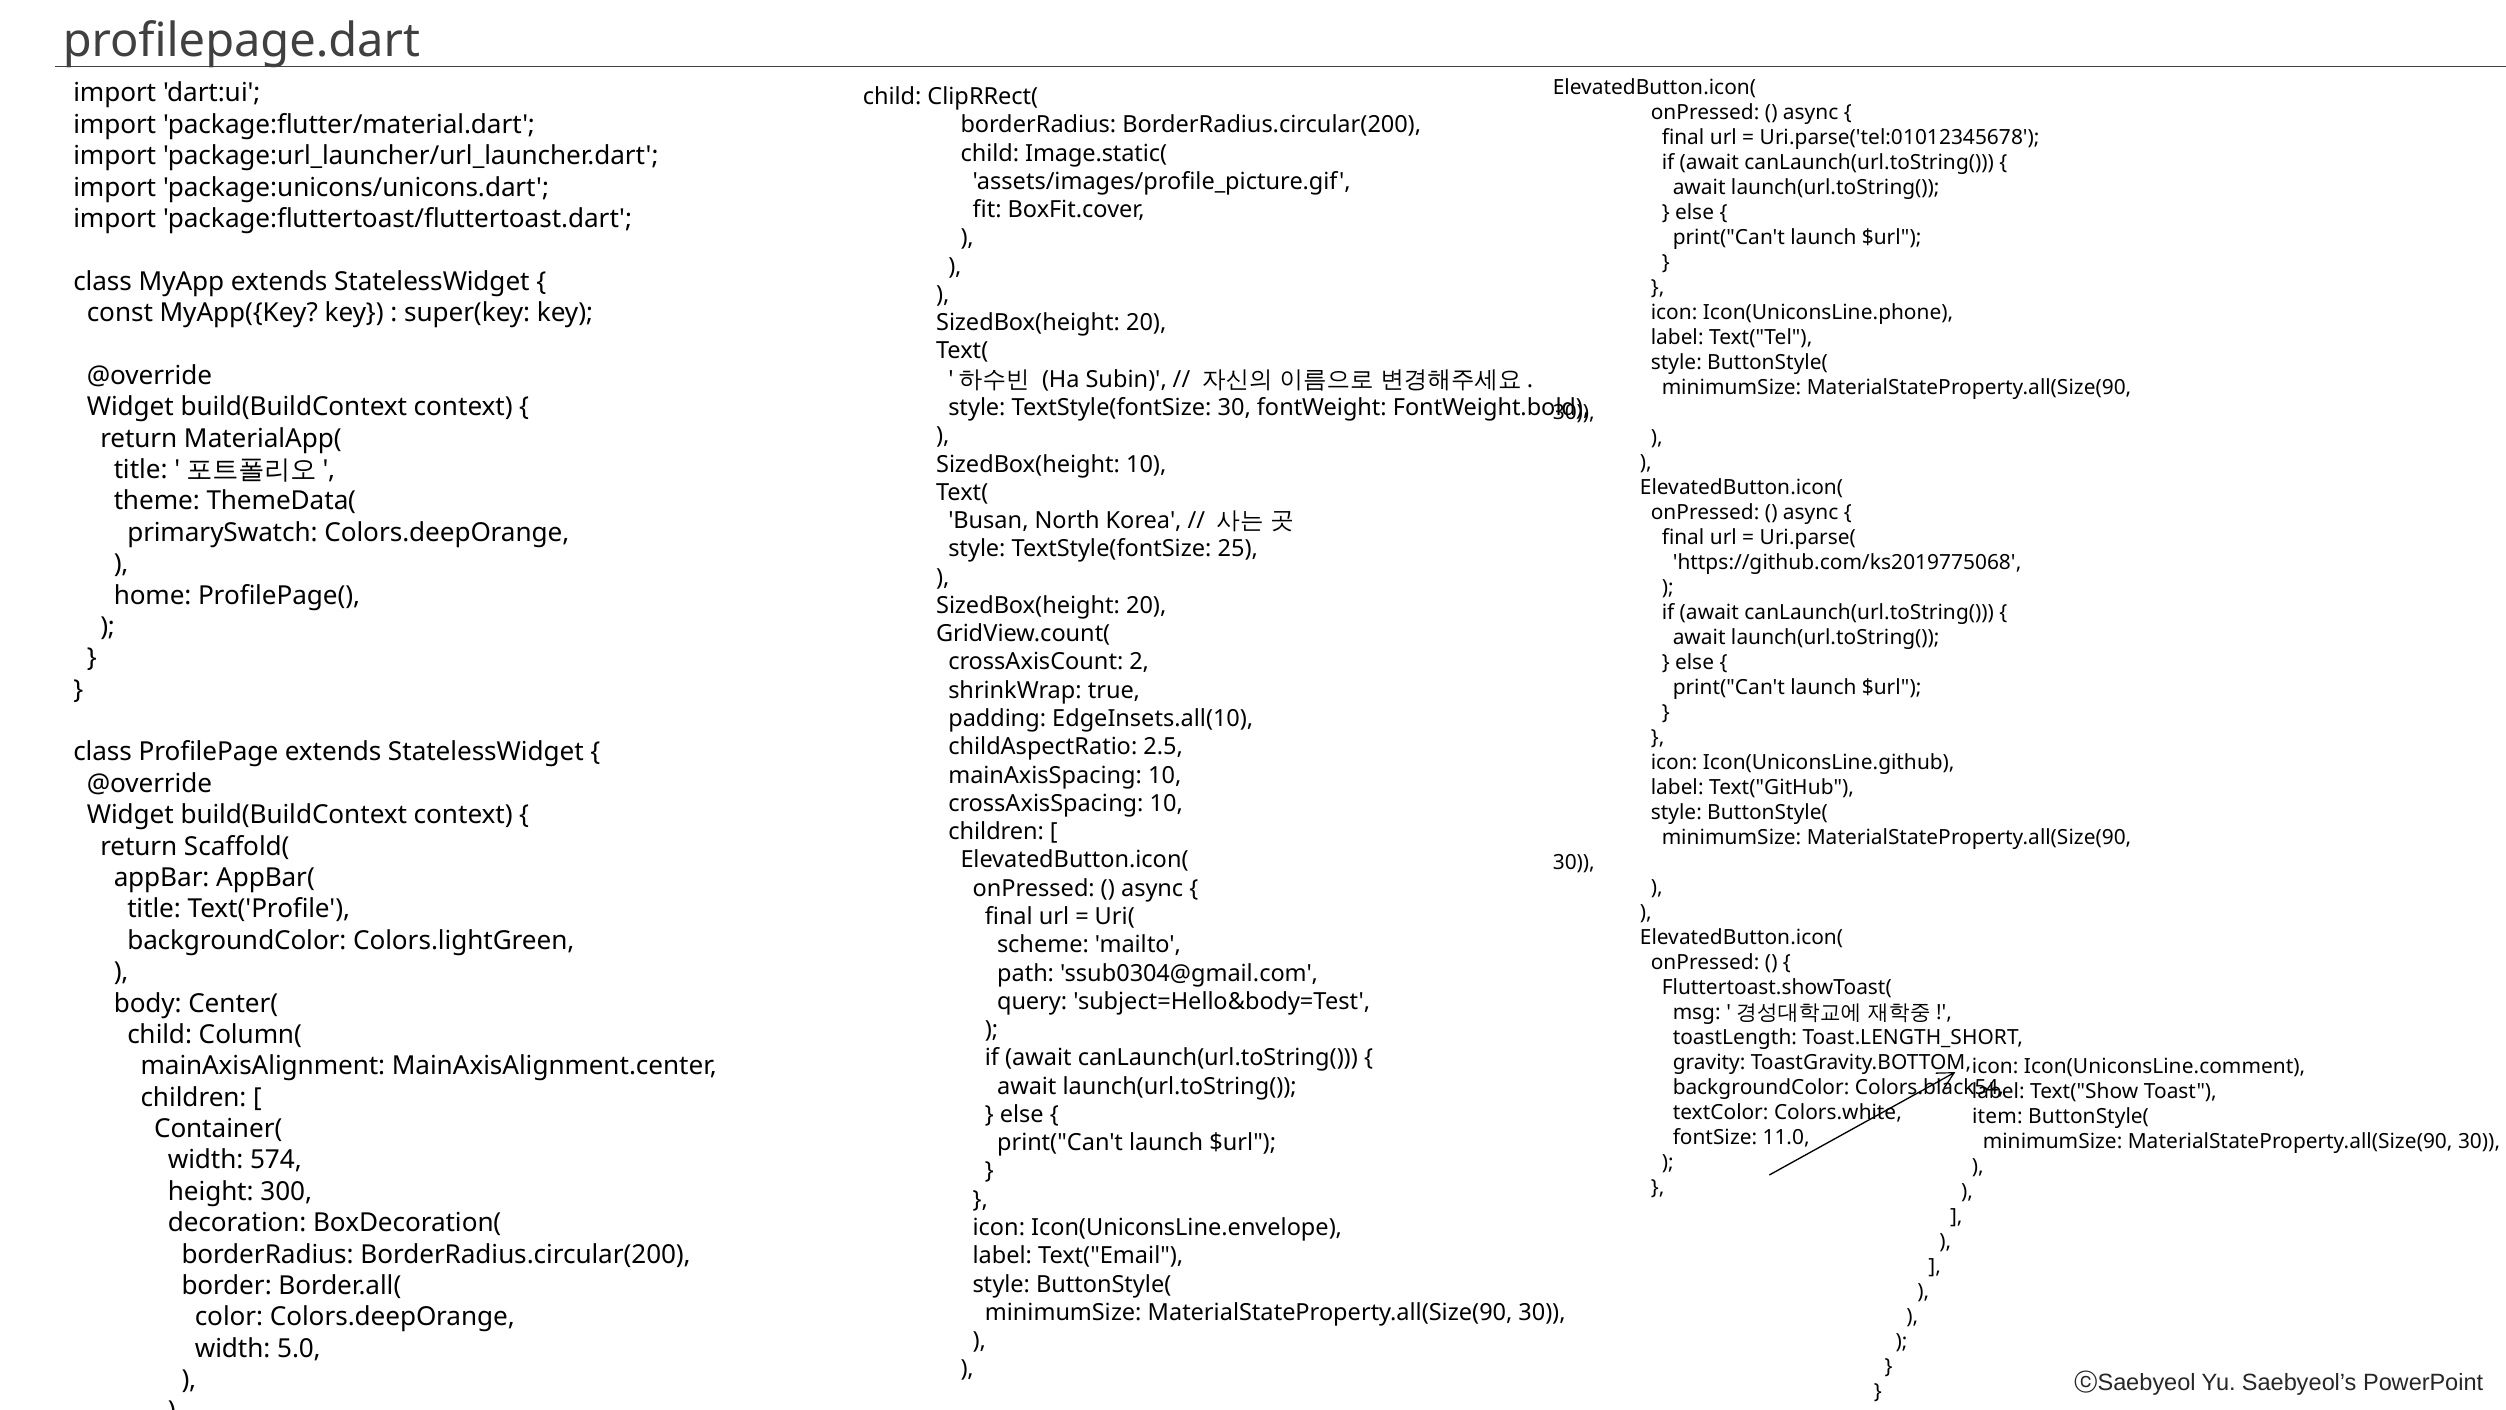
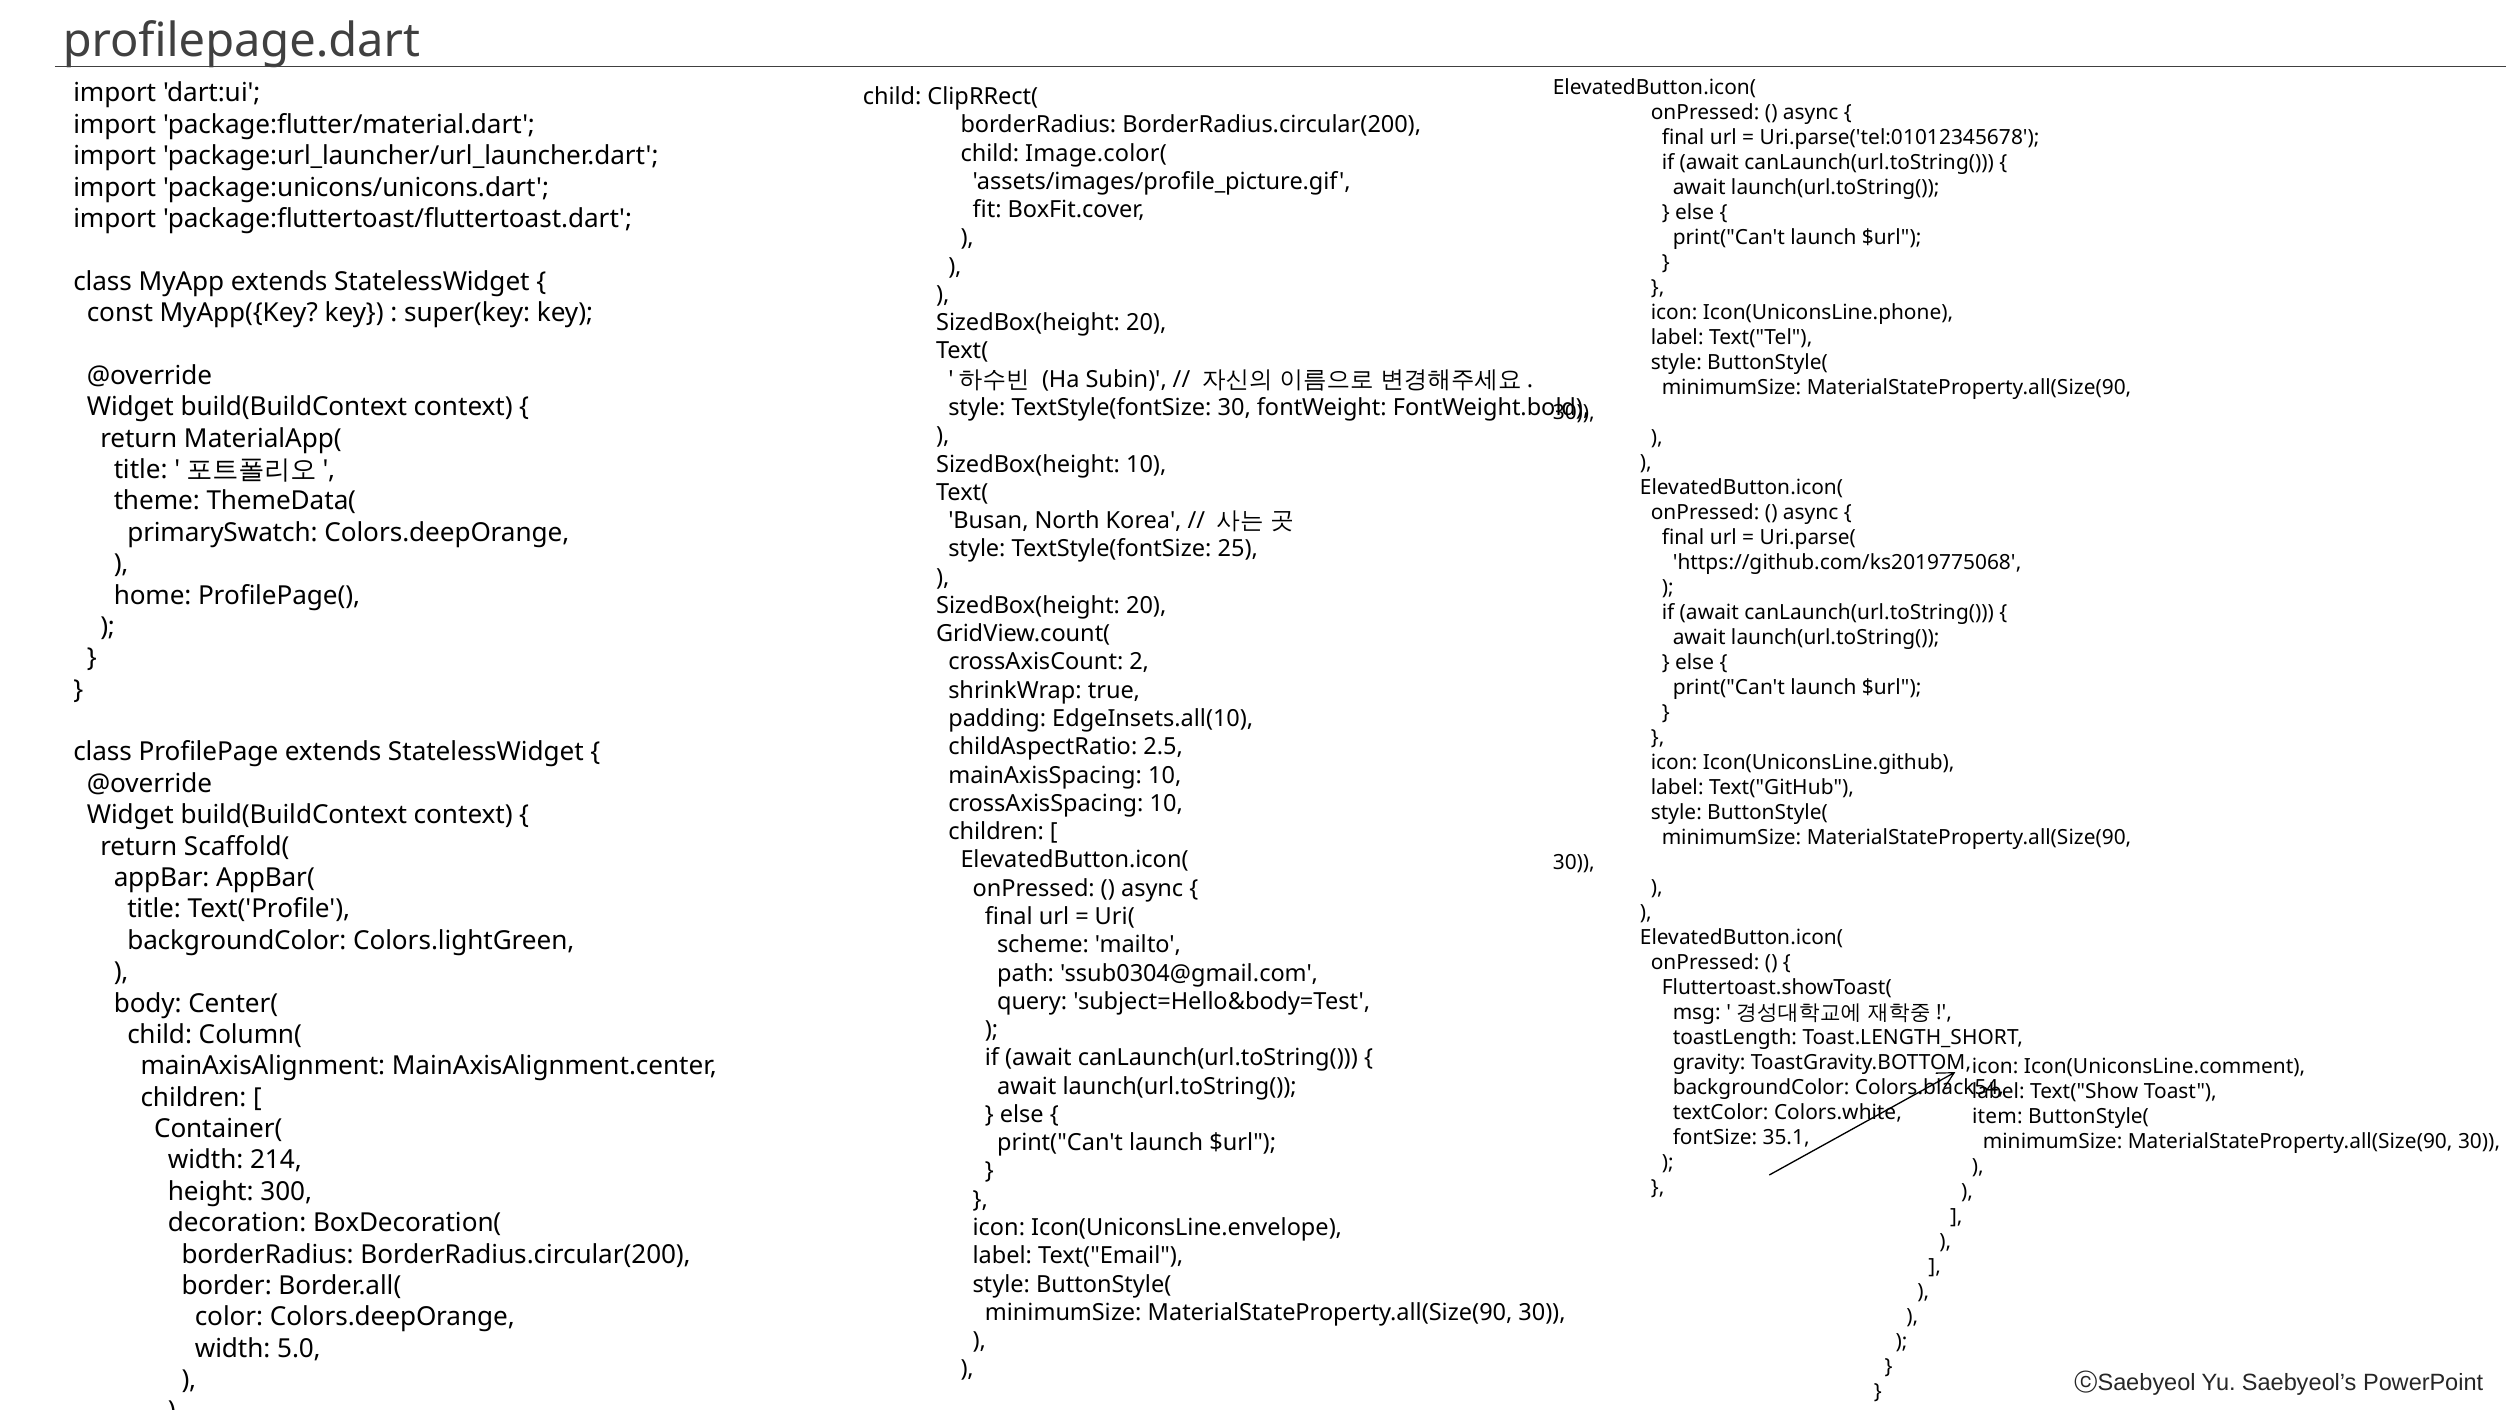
Image.static(: Image.static( -> Image.color( (1096, 153)
11.0: 11.0 -> 35.1 (1786, 1138)
574: 574 -> 214 (276, 1160)
